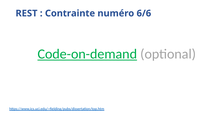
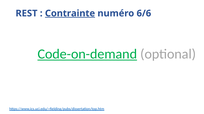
Contrainte underline: none -> present (70, 13)
